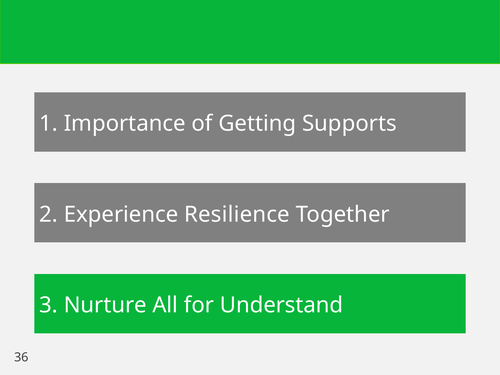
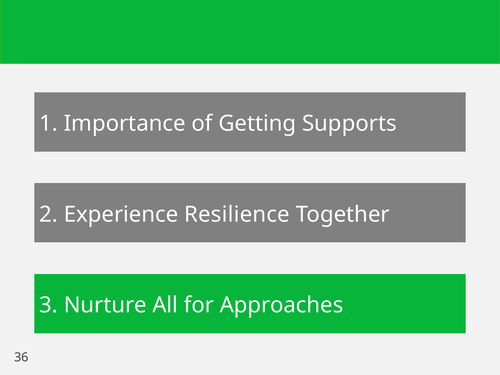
Understand: Understand -> Approaches (282, 305)
